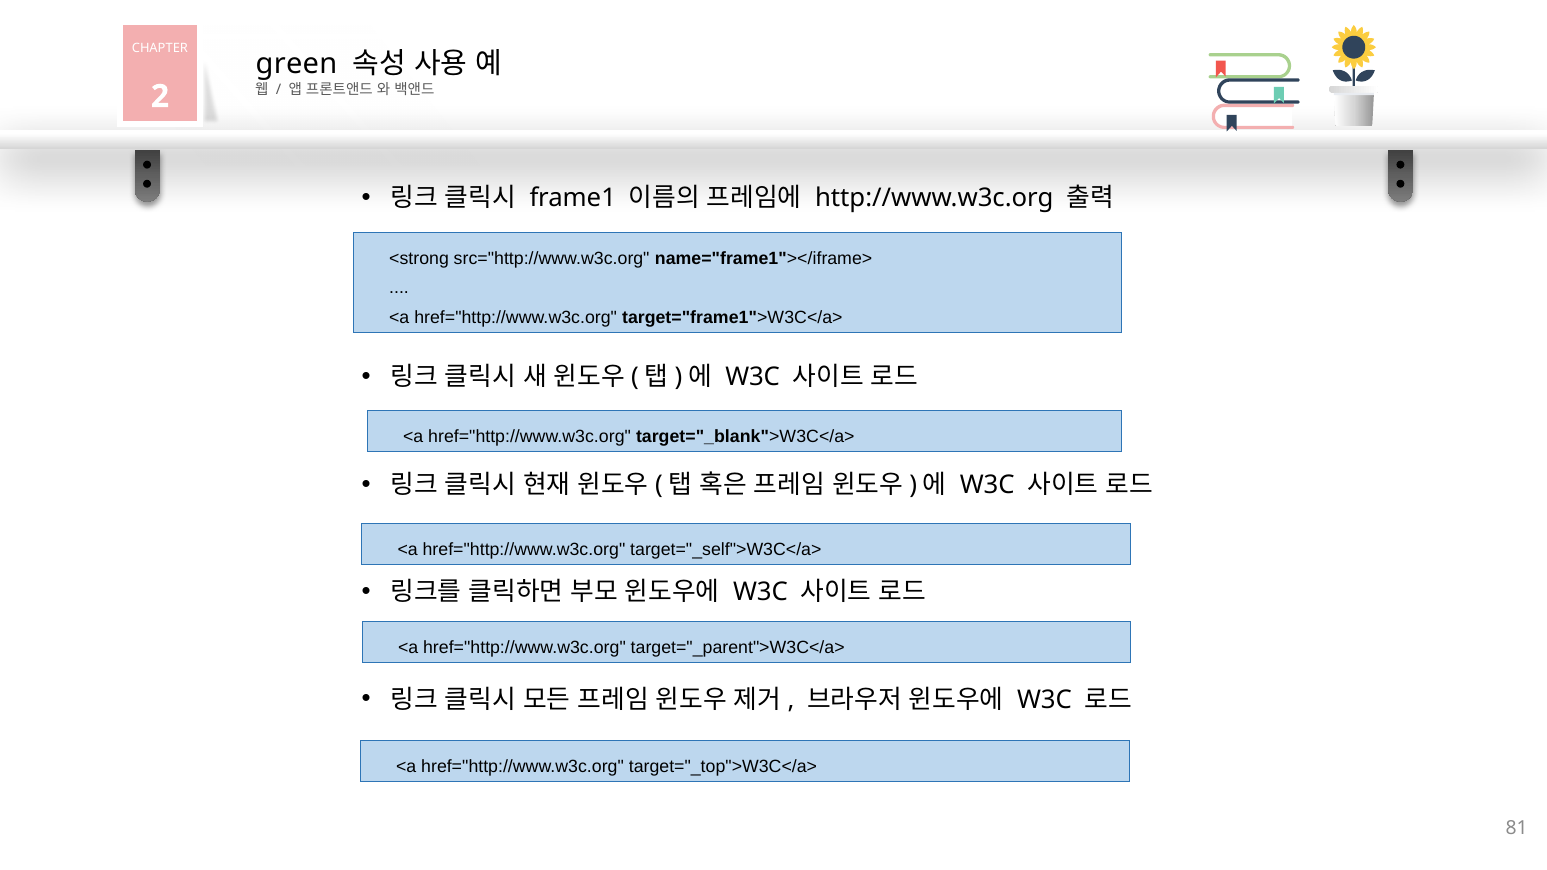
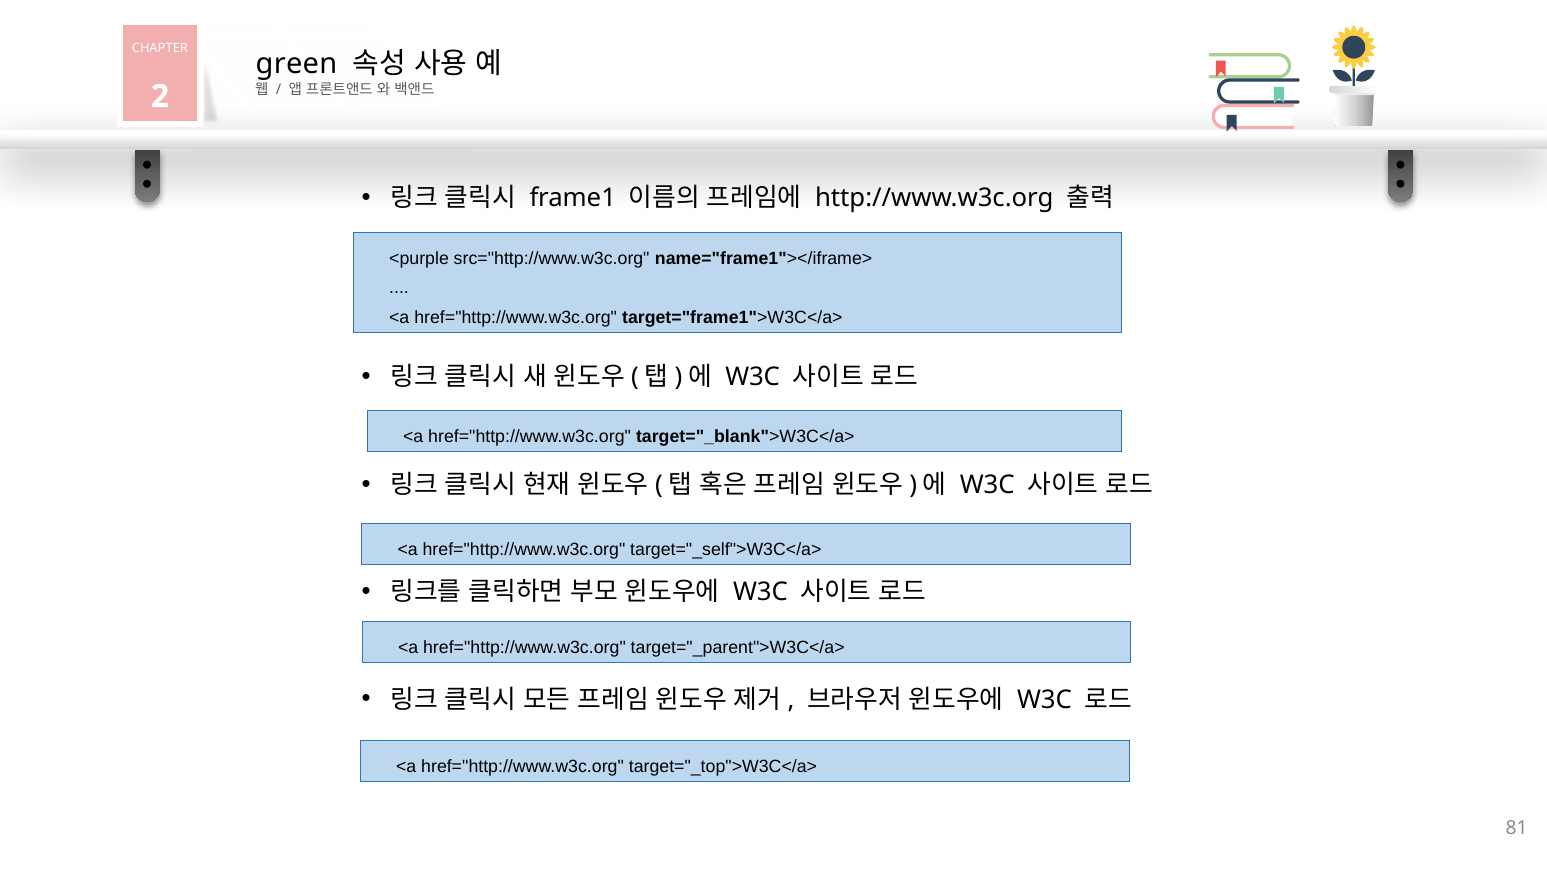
<strong: <strong -> <purple (419, 258)
